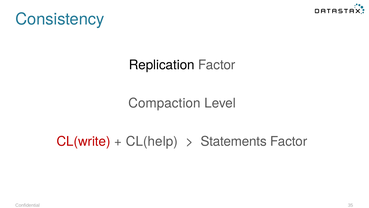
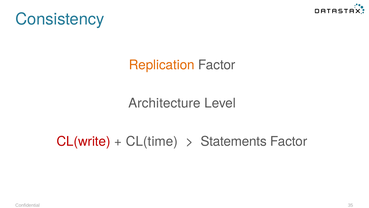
Replication colour: black -> orange (162, 65)
Compaction: Compaction -> Architecture (165, 103)
CL(help: CL(help -> CL(time (152, 141)
